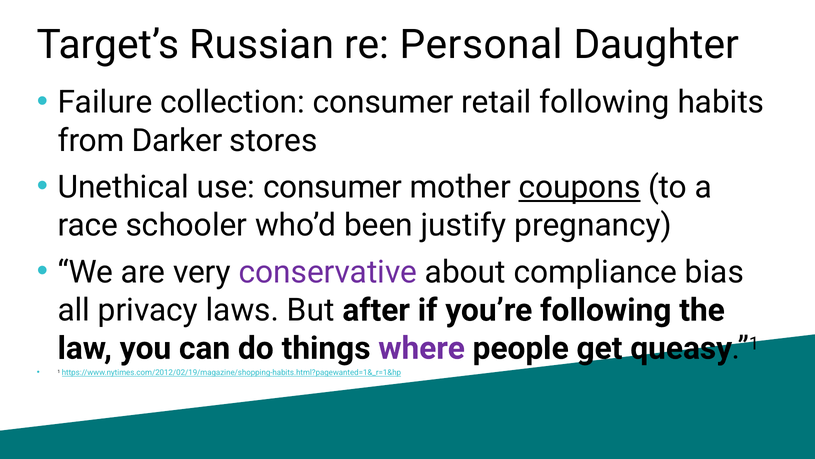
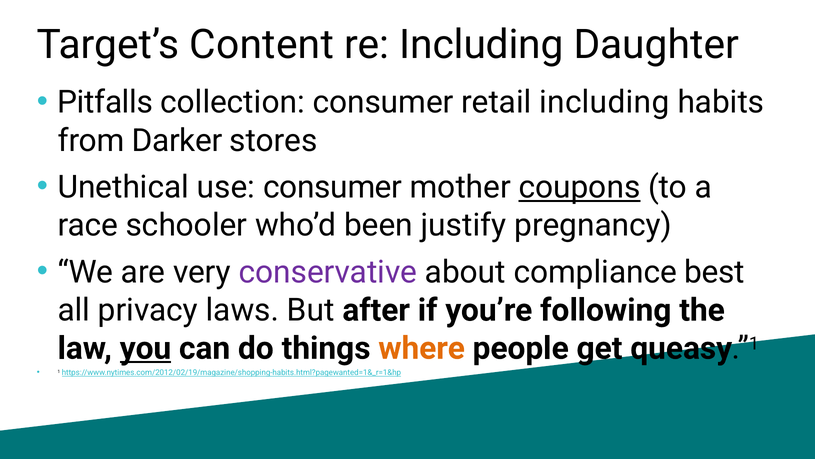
Russian: Russian -> Content (262, 45)
re Personal: Personal -> Including (482, 45)
Failure: Failure -> Pitfalls (105, 102)
retail following: following -> including (604, 102)
bias: bias -> best (715, 272)
you underline: none -> present (145, 348)
where colour: purple -> orange (422, 348)
